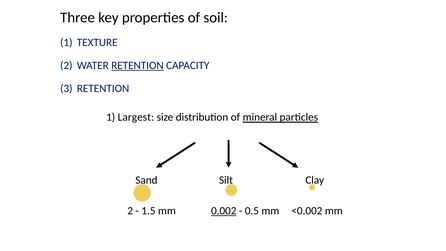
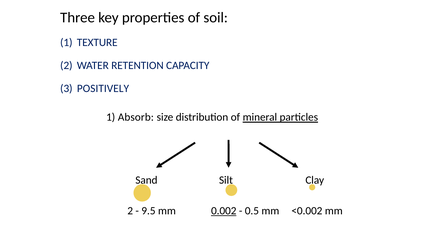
RETENTION underline: present -> none (137, 65)
RETENTION: RETENTION -> POSITIVELY (103, 88)
Largest: Largest -> Absorb (136, 117)
1.5: 1.5 -> 9.5 (148, 211)
